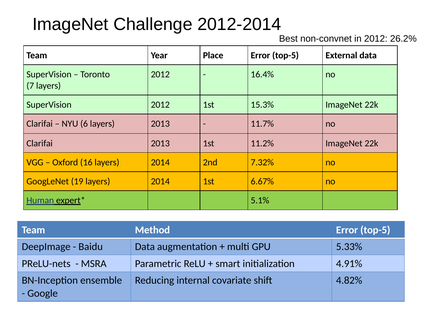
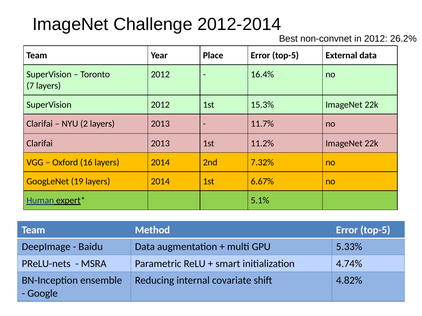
6: 6 -> 2 (84, 124)
4.91%: 4.91% -> 4.74% (349, 264)
